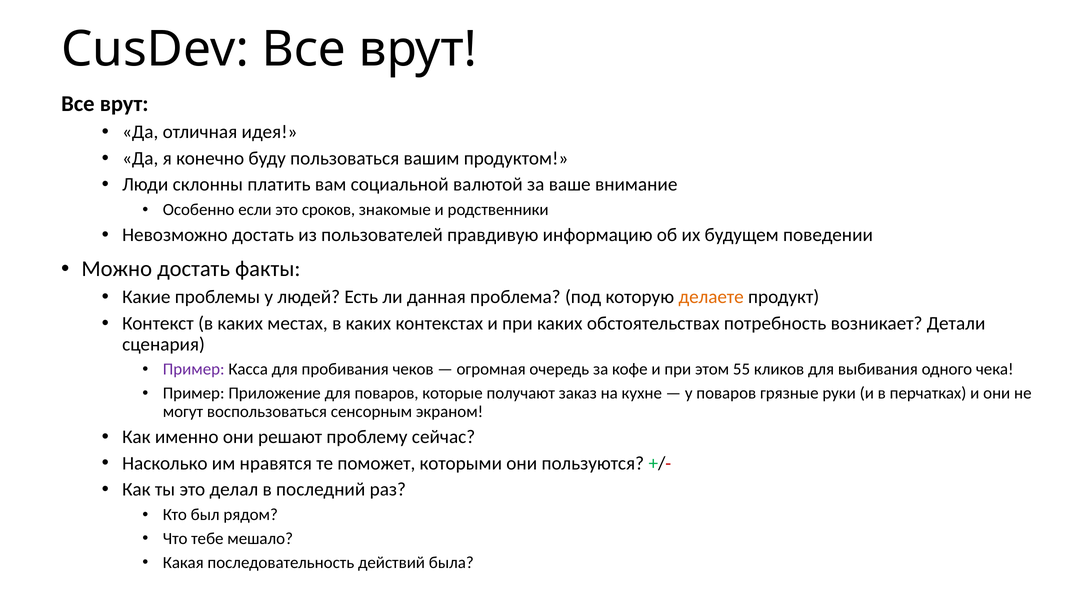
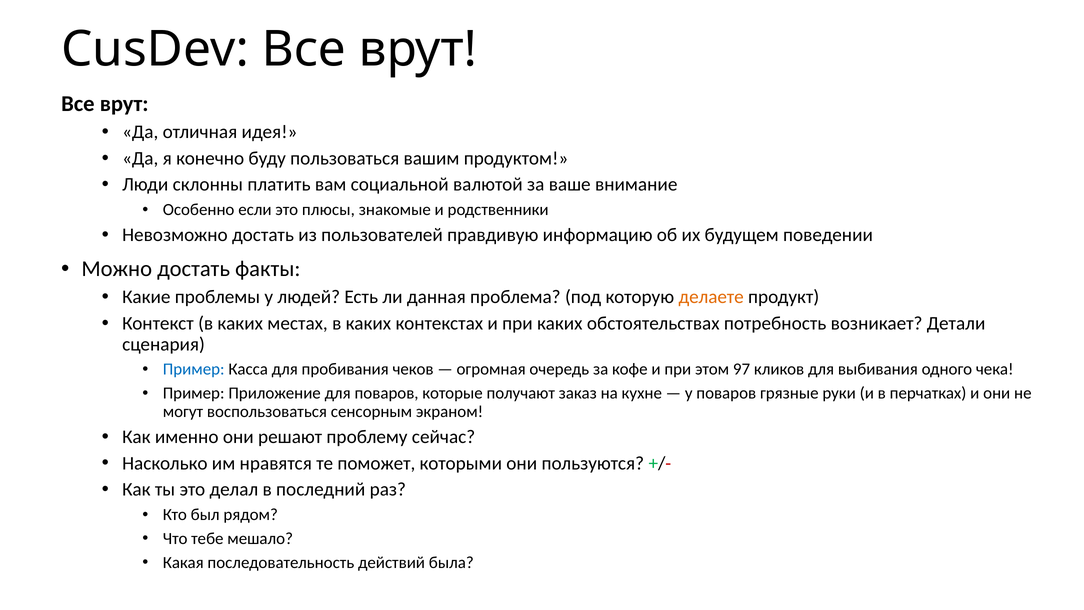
сроков: сроков -> плюсы (328, 210)
Пример colour: purple -> blue (194, 369)
55: 55 -> 97 (742, 369)
